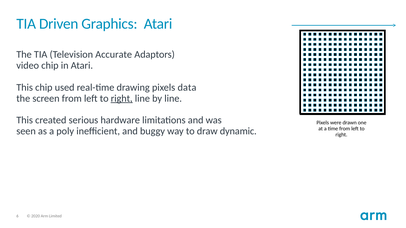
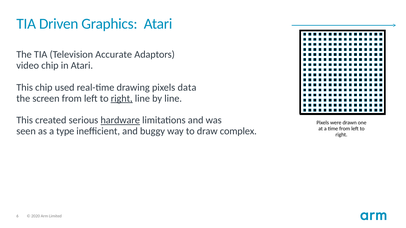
hardware underline: none -> present (120, 120)
poly: poly -> type (65, 131)
dynamic: dynamic -> complex (238, 131)
